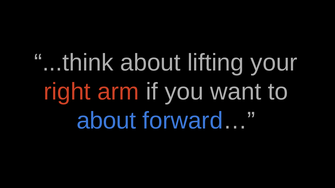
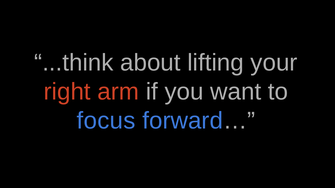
about: about -> focus (106, 121)
